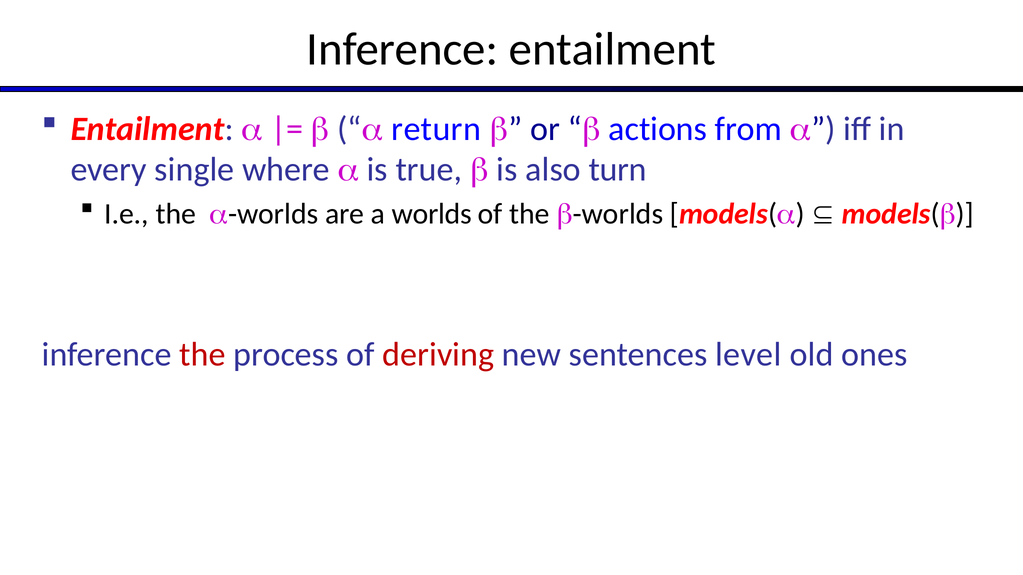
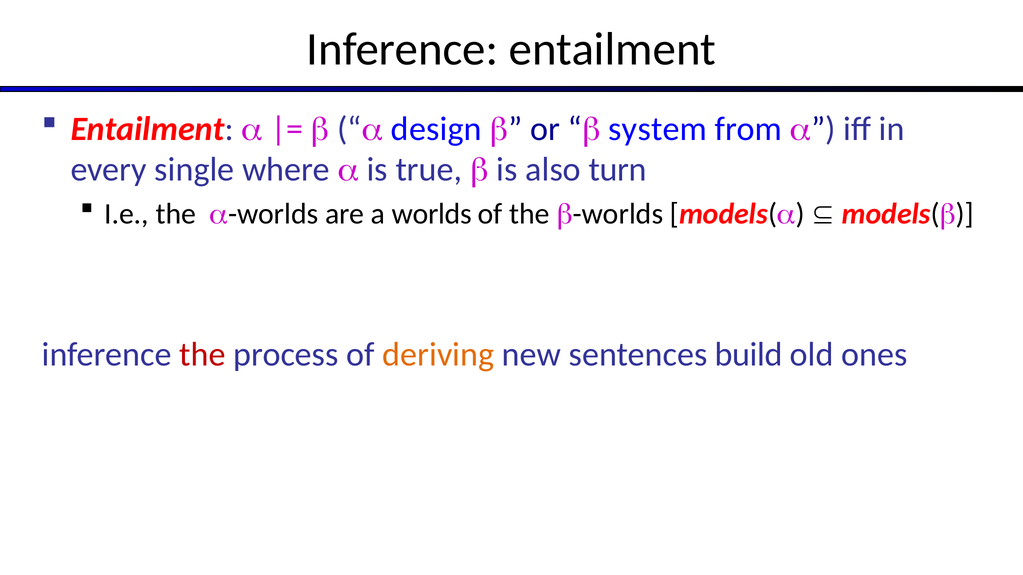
return: return -> design (436, 129)
actions: actions -> system (658, 129)
deriving colour: red -> orange (438, 355)
level: level -> build (749, 355)
